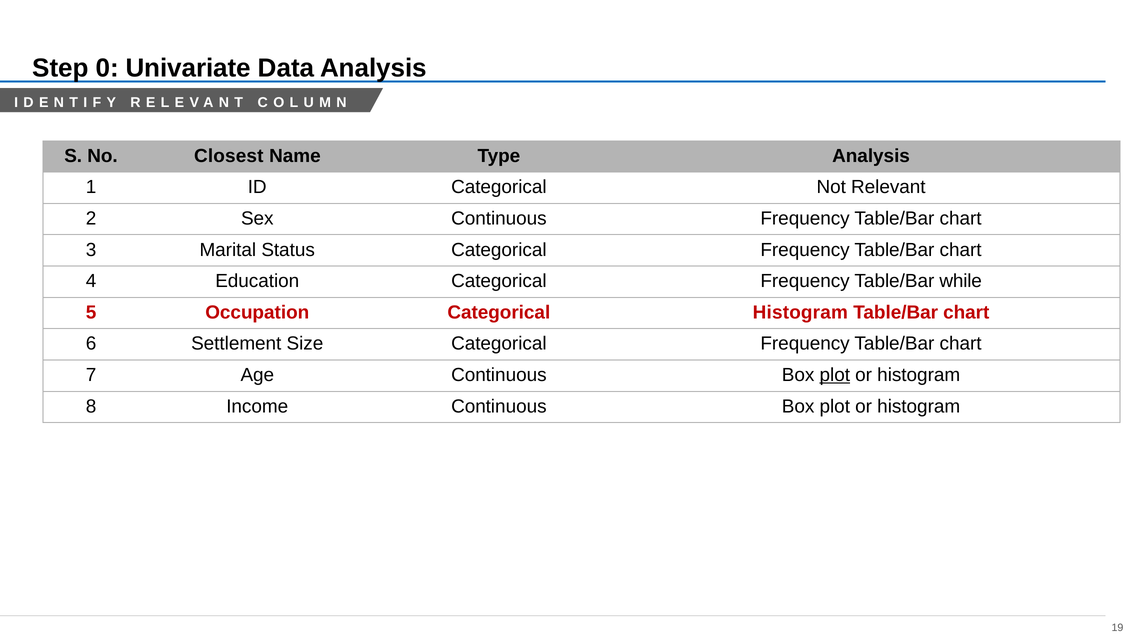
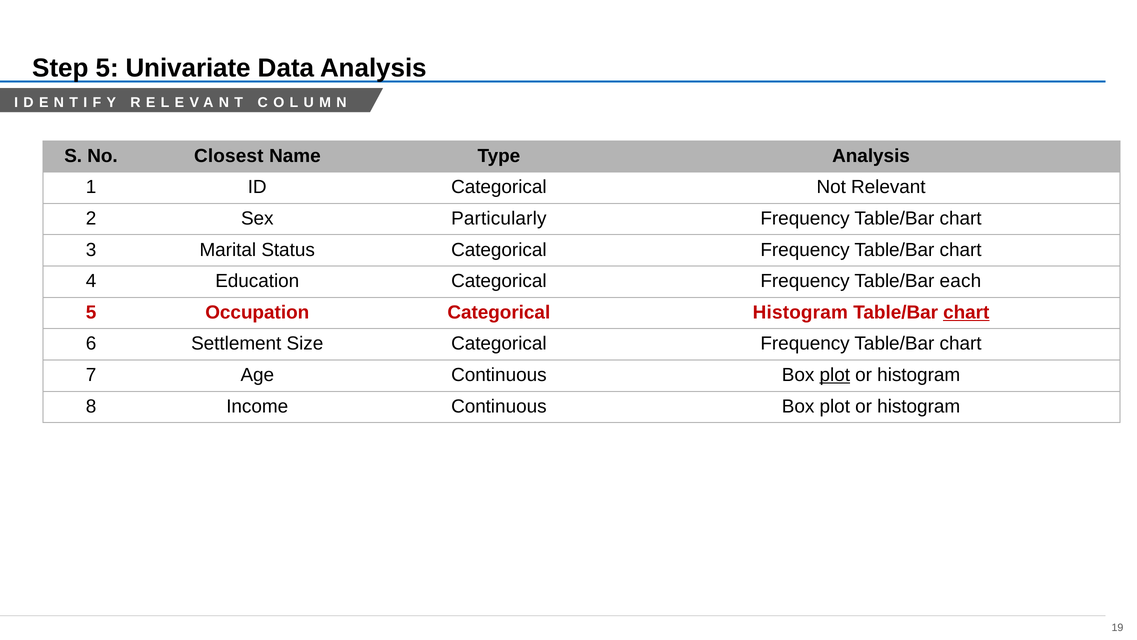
Step 0: 0 -> 5 (107, 68)
Sex Continuous: Continuous -> Particularly (499, 218)
while: while -> each (960, 281)
chart underline: none -> present (966, 312)
